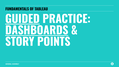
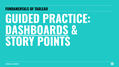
GUIDED underline: present -> none (22, 19)
